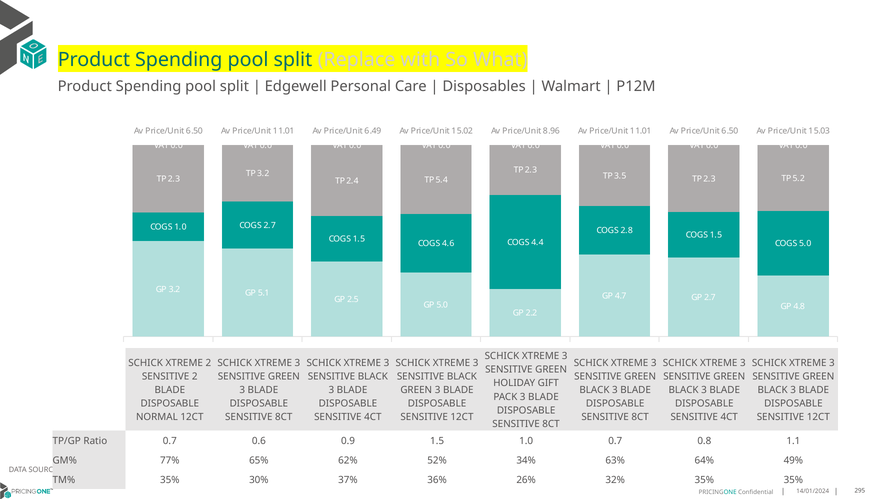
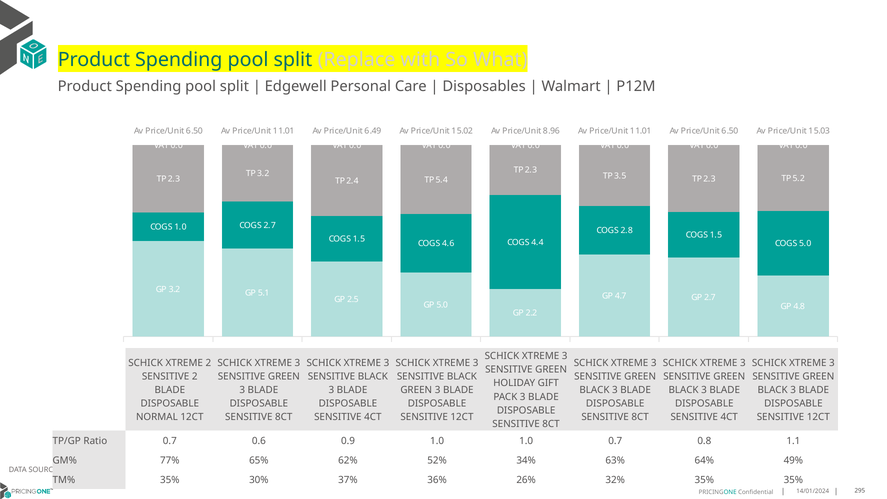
0.9 1.5: 1.5 -> 1.0 (437, 441)
